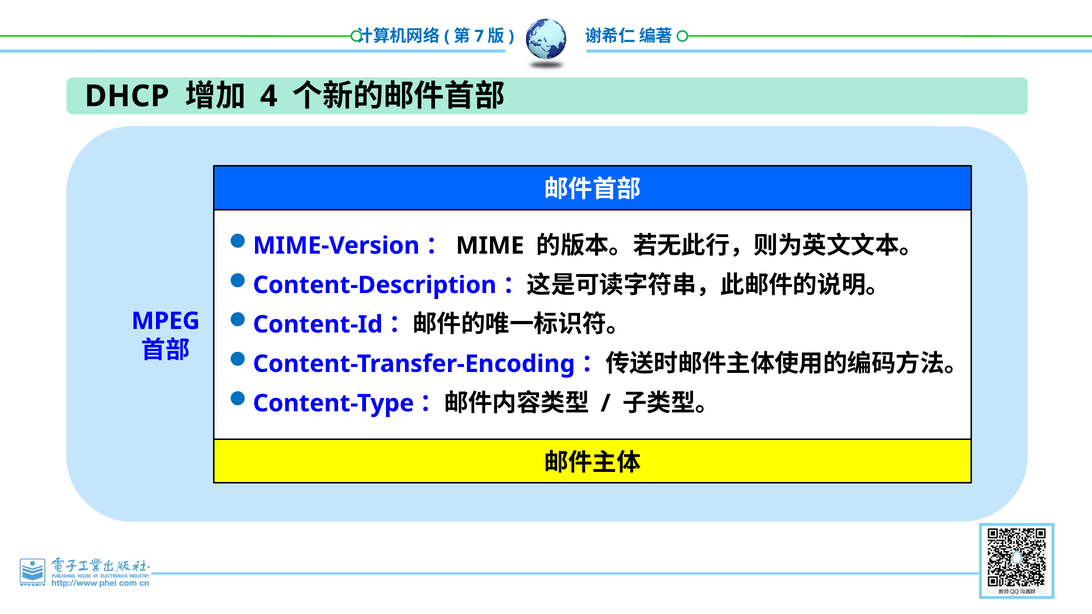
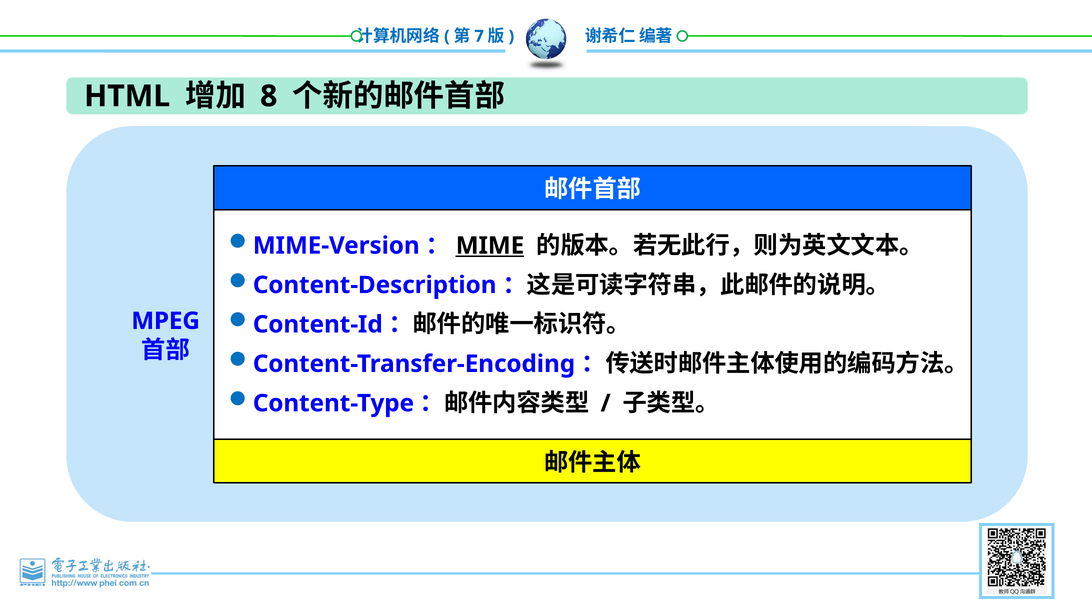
DHCP: DHCP -> HTML (127, 96)
4: 4 -> 8 (269, 96)
MIME underline: none -> present (490, 246)
